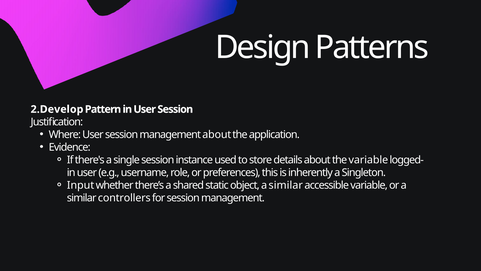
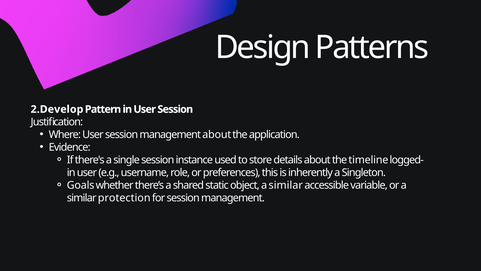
the variable: variable -> timeline (368, 160)
Input: Input -> Goals (81, 185)
controllers: controllers -> protection (124, 198)
